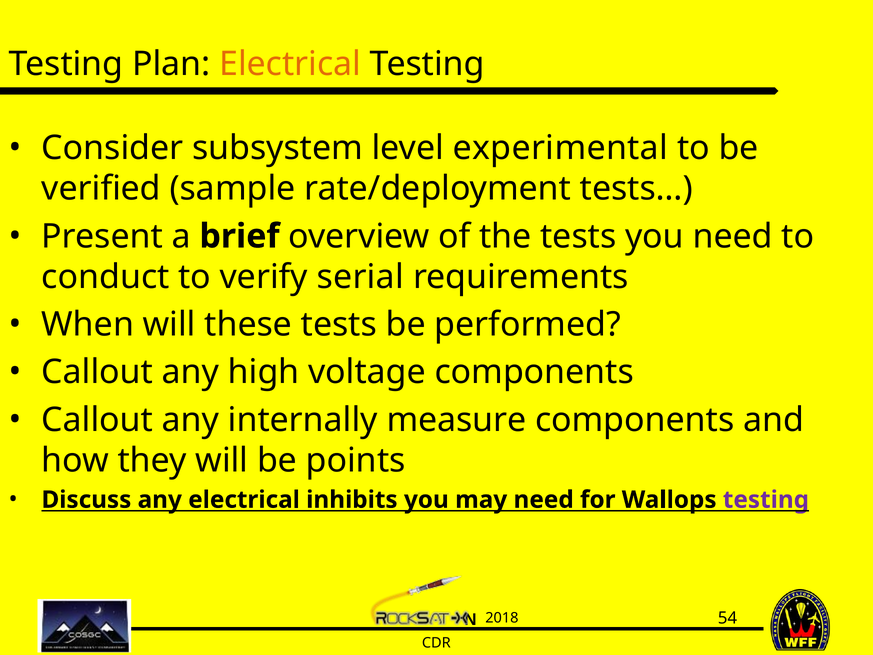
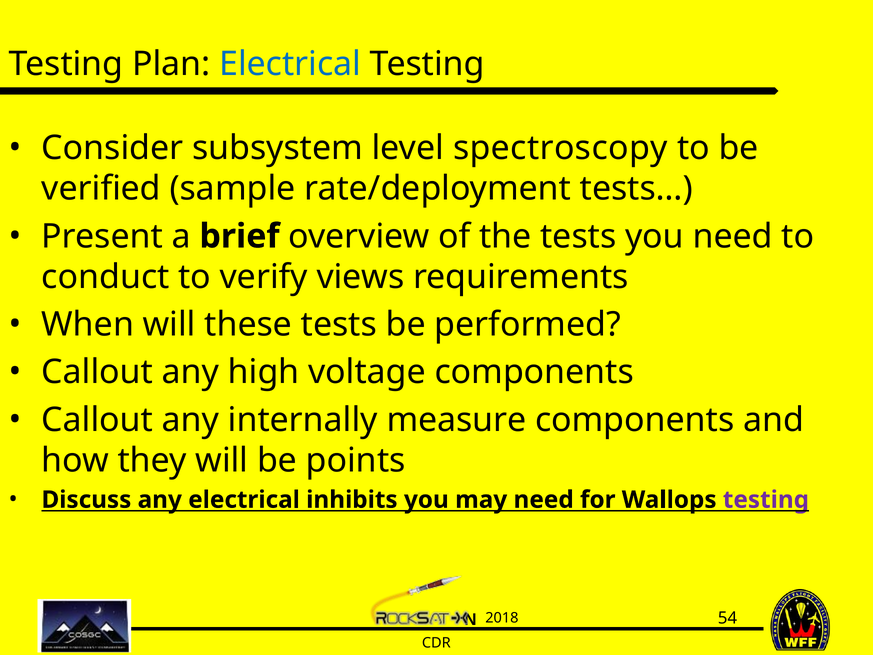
Electrical colour: orange -> blue (290, 64)
experimental: experimental -> spectroscopy (560, 148)
serial: serial -> views (360, 277)
